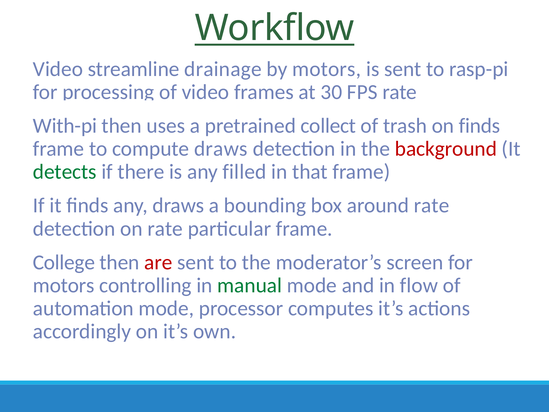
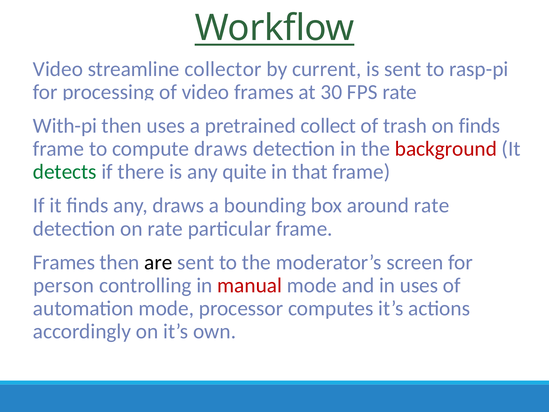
drainage: drainage -> collector (223, 69)
by motors: motors -> current (327, 69)
filled: filled -> quite (245, 172)
College: College -> Frames (64, 262)
are colour: red -> black (158, 262)
motors: motors -> person (64, 285)
manual colour: green -> red (250, 285)
in flow: flow -> uses (419, 285)
